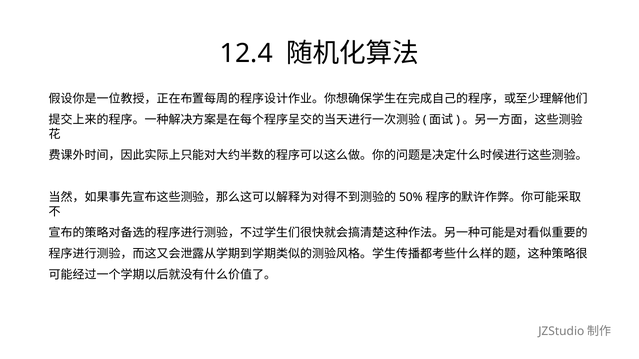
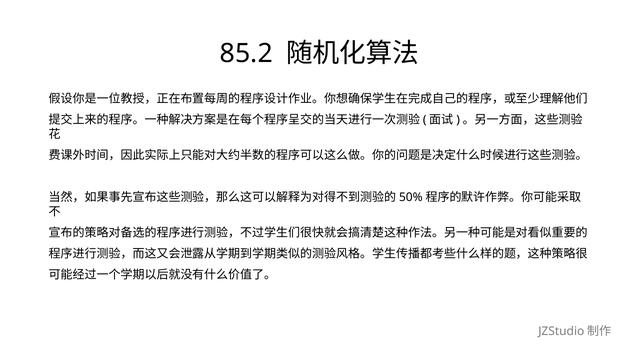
12.4: 12.4 -> 85.2 (246, 54)
